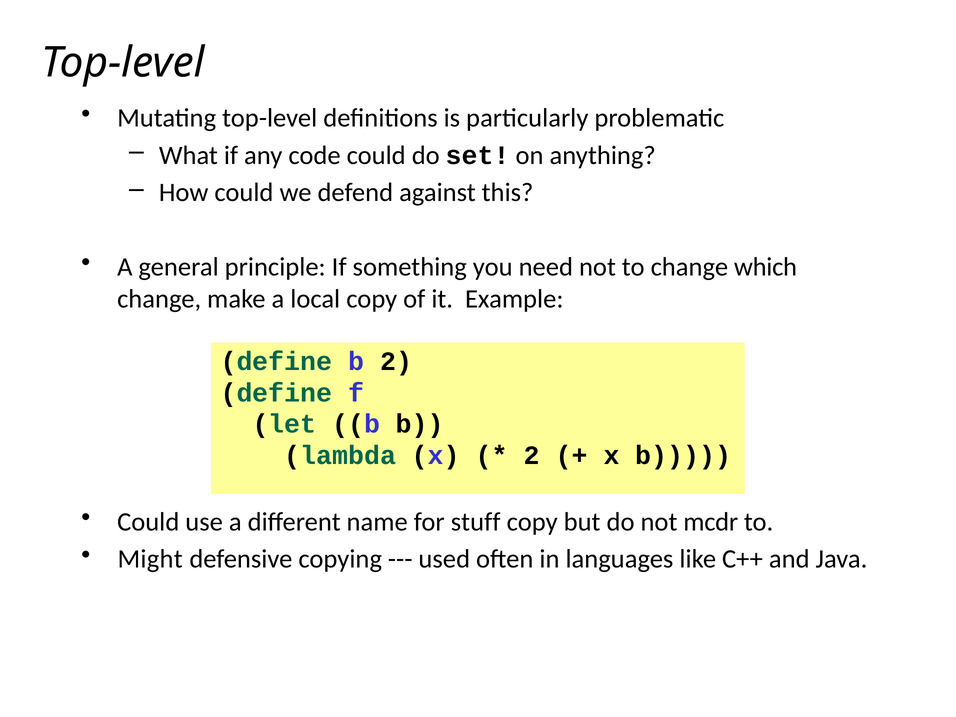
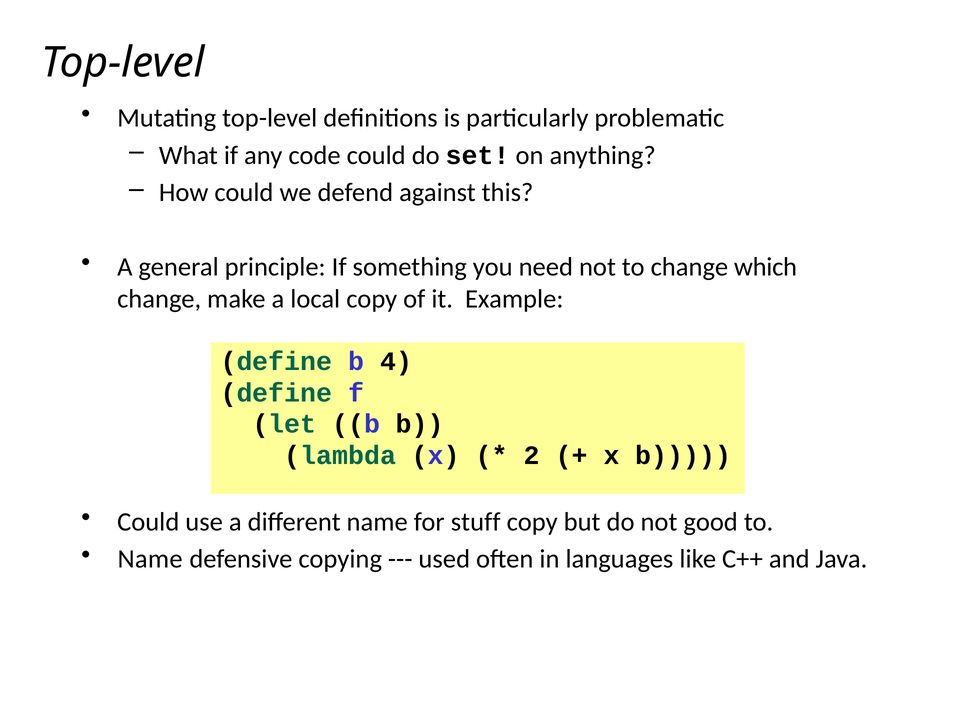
b 2: 2 -> 4 (396, 362)
mcdr: mcdr -> good (711, 522)
Might: Might -> Name (150, 559)
